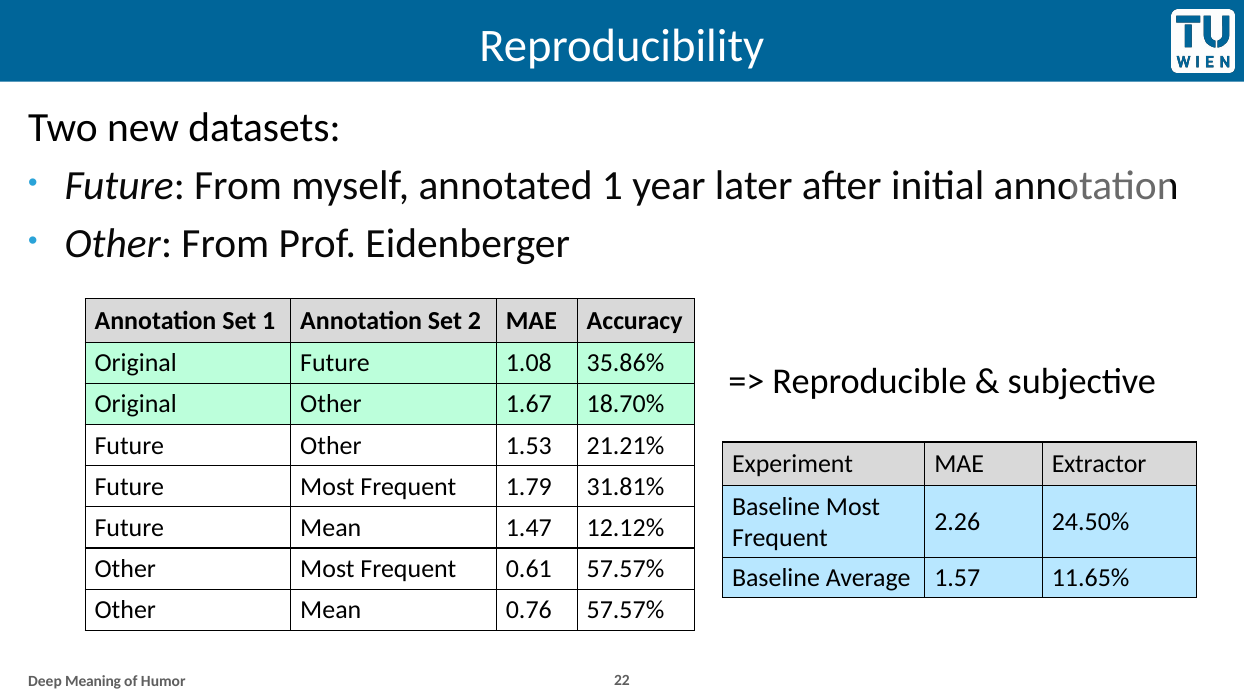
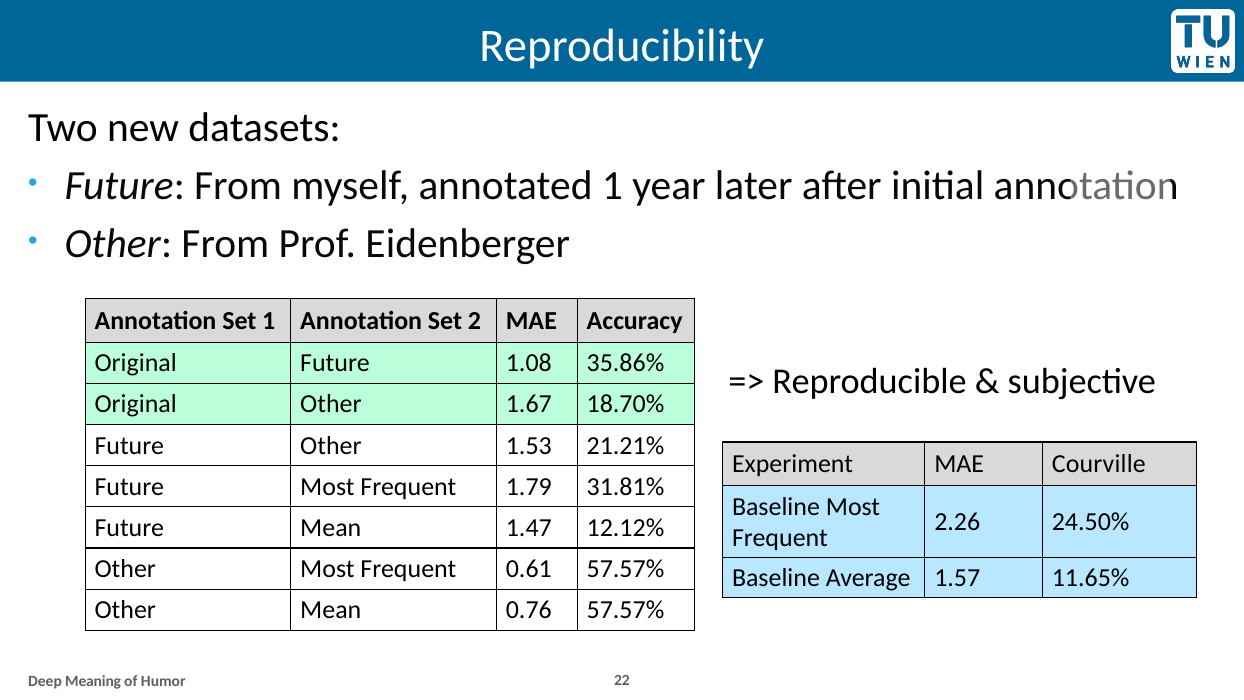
Extractor: Extractor -> Courville (1099, 464)
